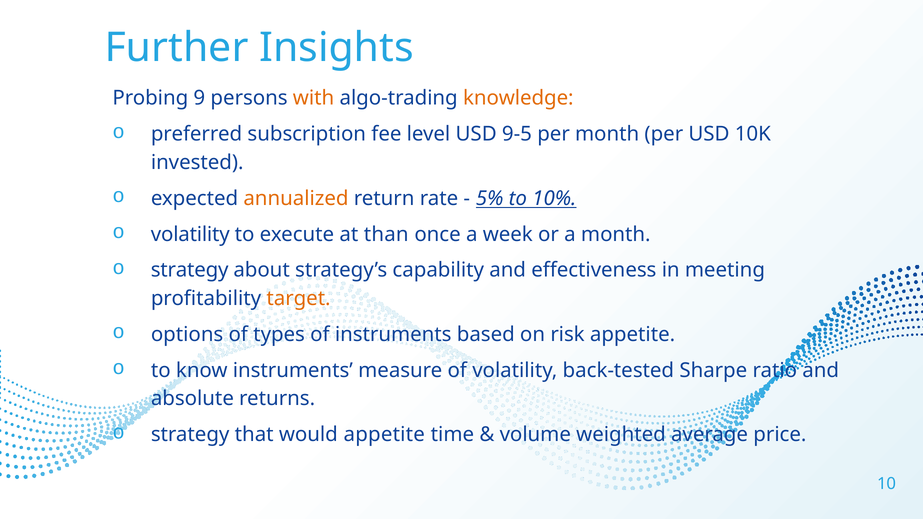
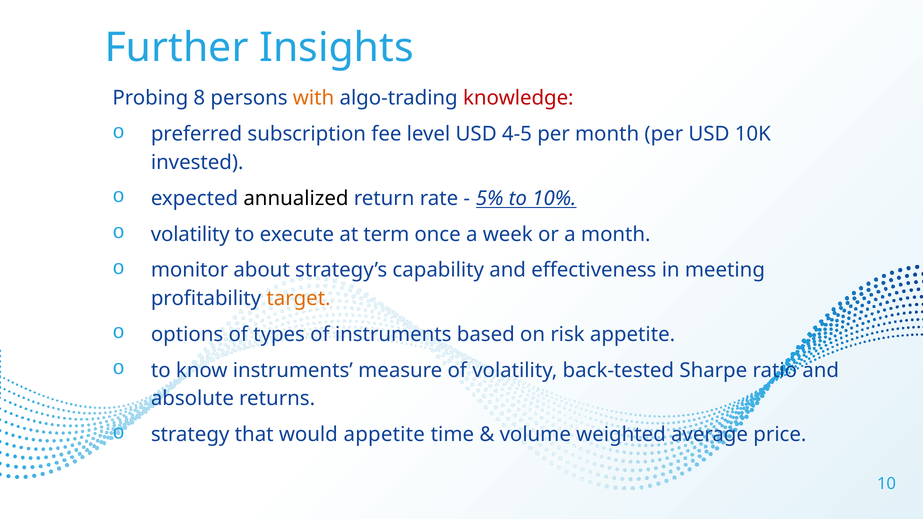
9: 9 -> 8 (199, 98)
knowledge colour: orange -> red (518, 98)
9-5: 9-5 -> 4-5 (517, 134)
annualized colour: orange -> black (296, 198)
than: than -> term (386, 234)
strategy: strategy -> monitor (190, 270)
